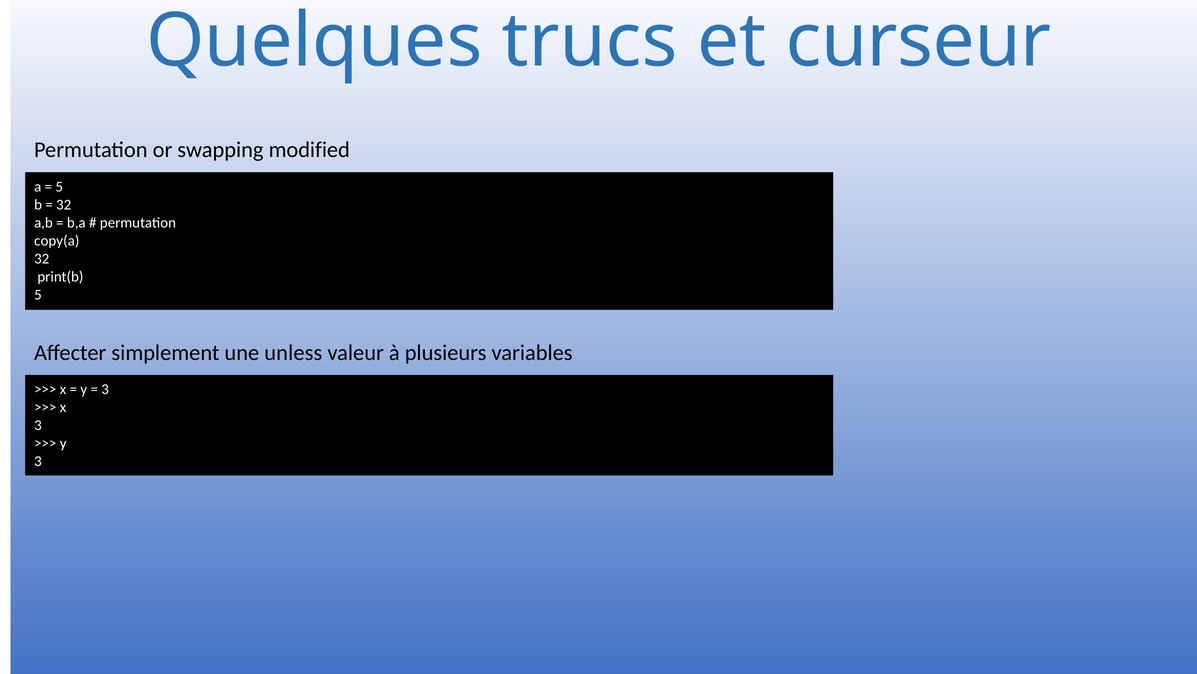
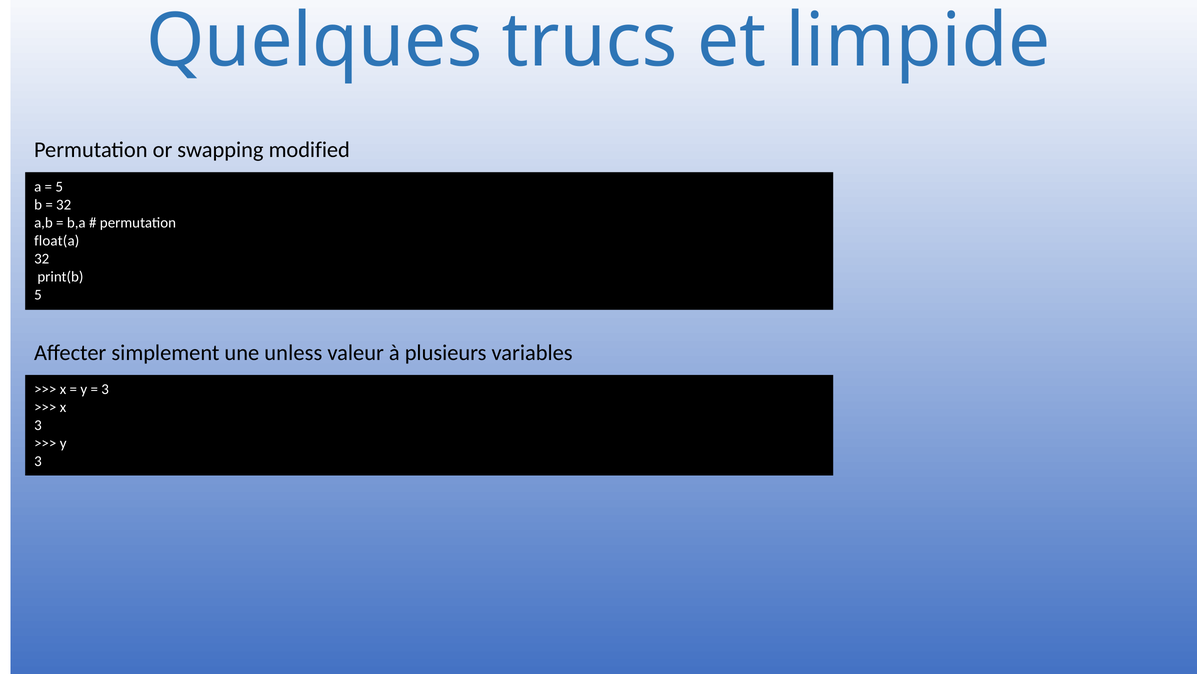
curseur: curseur -> limpide (918, 41)
copy(a: copy(a -> float(a (57, 240)
